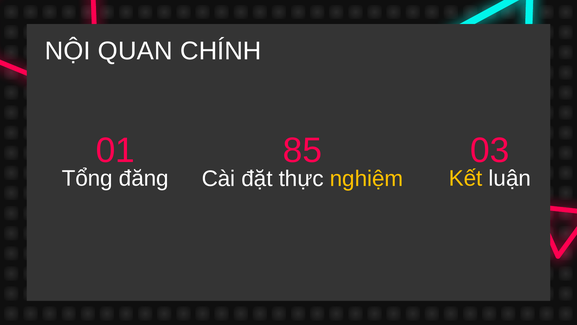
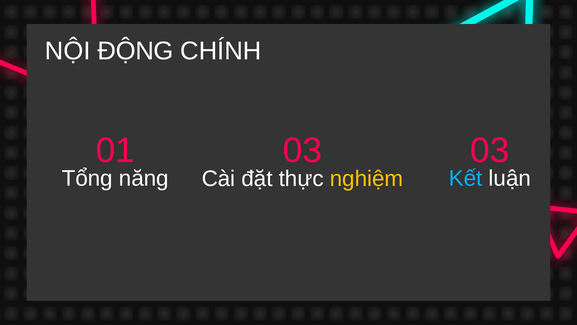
QUAN: QUAN -> ĐỘNG (136, 51)
01 85: 85 -> 03 (303, 150)
đăng: đăng -> năng (144, 178)
Kết colour: yellow -> light blue (466, 178)
